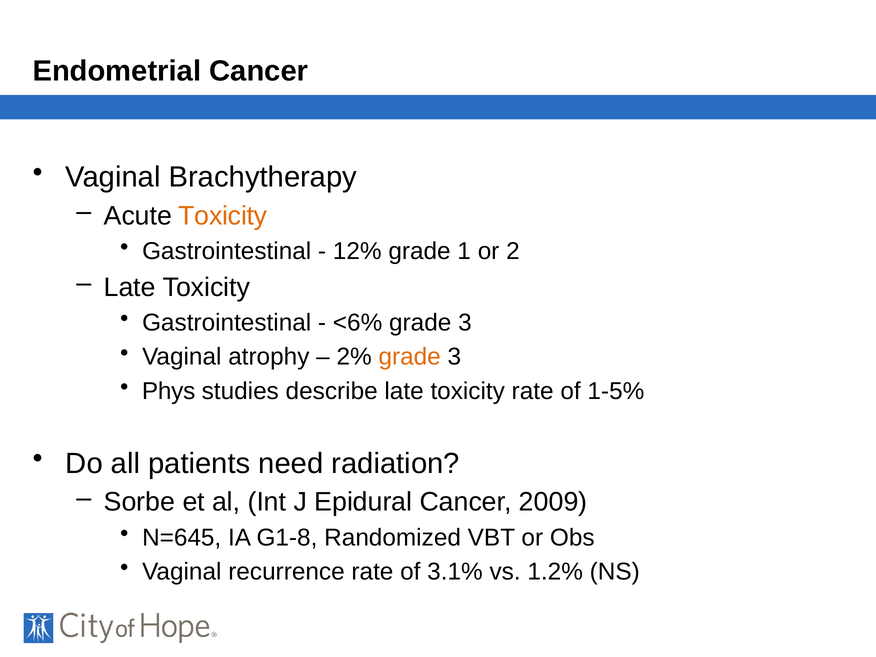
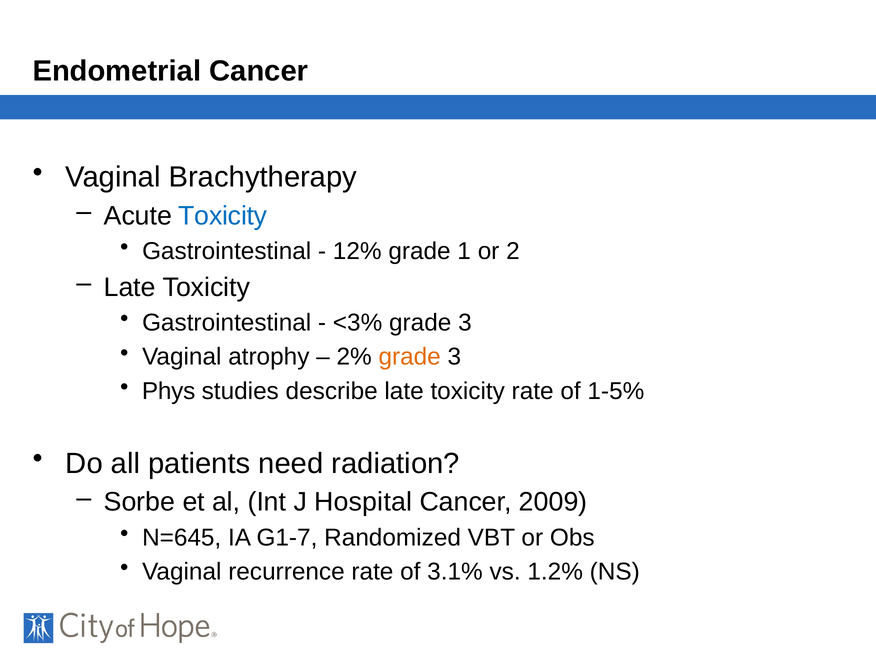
Toxicity colour: orange -> blue (223, 216)
<6%: <6% -> <3% (358, 323)
Epidural: Epidural -> Hospital (363, 502)
G1-8: G1-8 -> G1-7 (287, 537)
